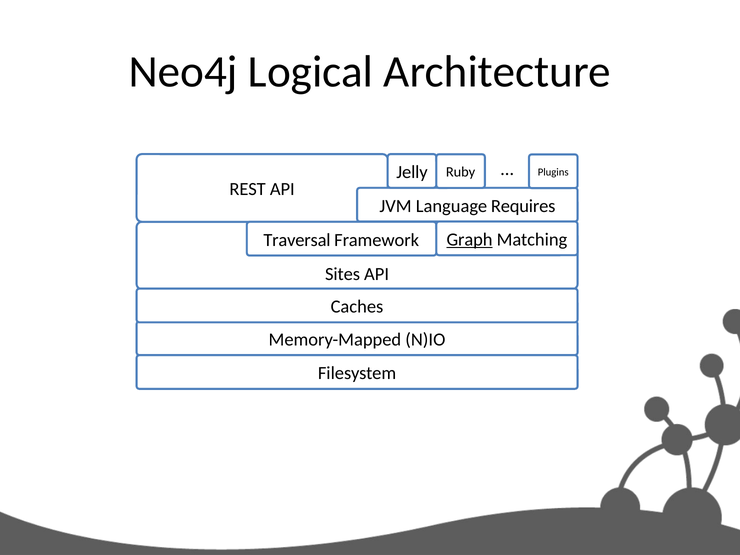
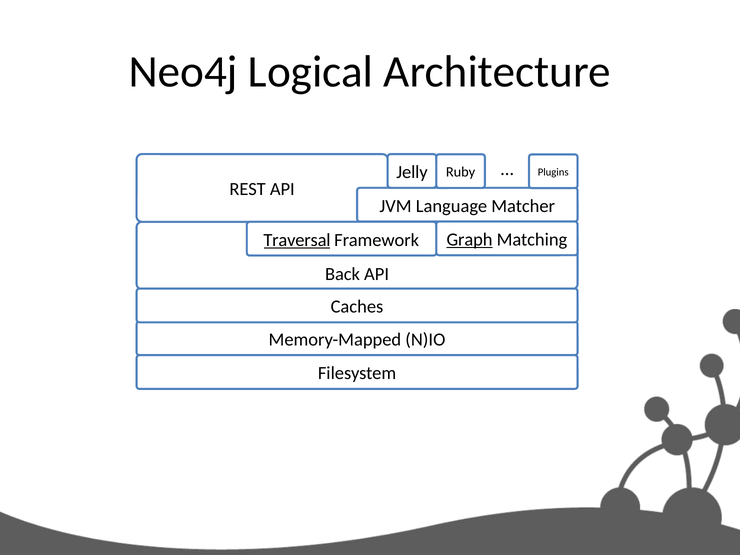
Requires: Requires -> Matcher (523, 206)
Traversal underline: none -> present (297, 240)
Sites: Sites -> Back (343, 274)
